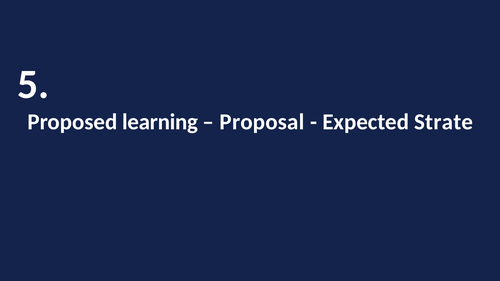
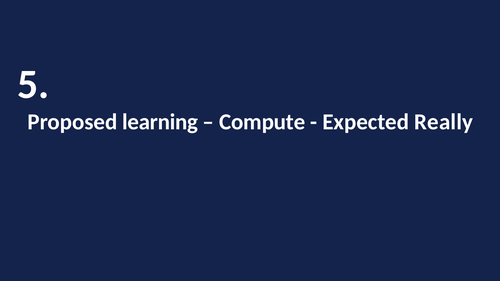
Proposal: Proposal -> Compute (262, 122)
Strate: Strate -> Really (444, 122)
